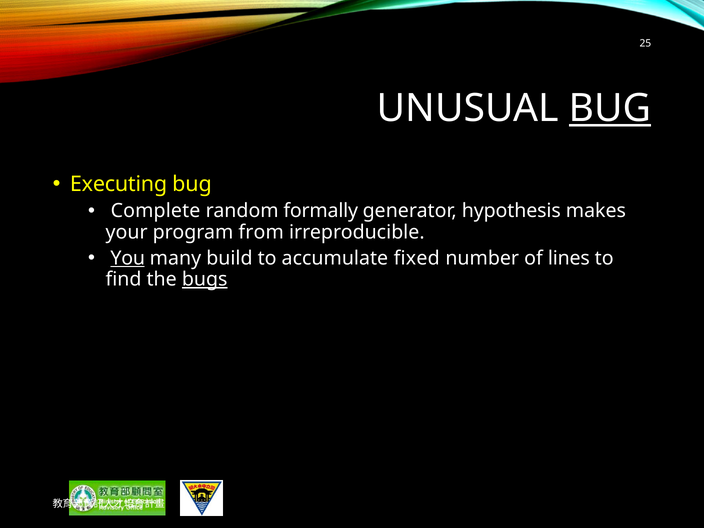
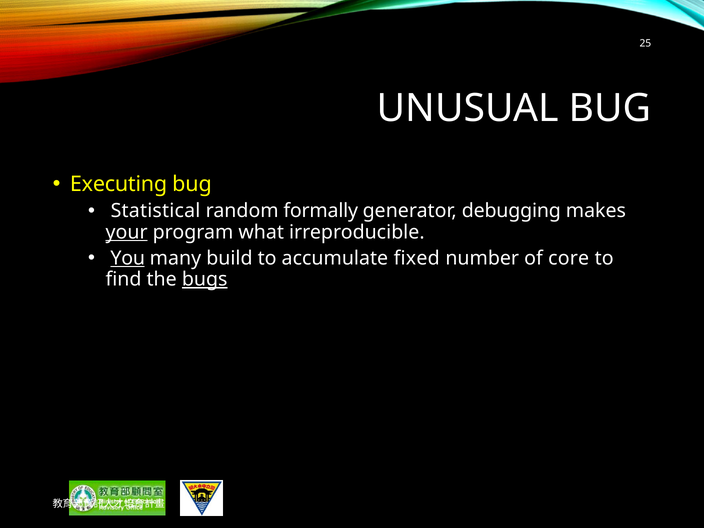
BUG underline: present -> none (610, 108)
Complete: Complete -> Statistical (155, 211)
hypothesis: hypothesis -> debugging (511, 211)
your underline: none -> present (127, 232)
from: from -> what (261, 232)
lines: lines -> core (569, 258)
